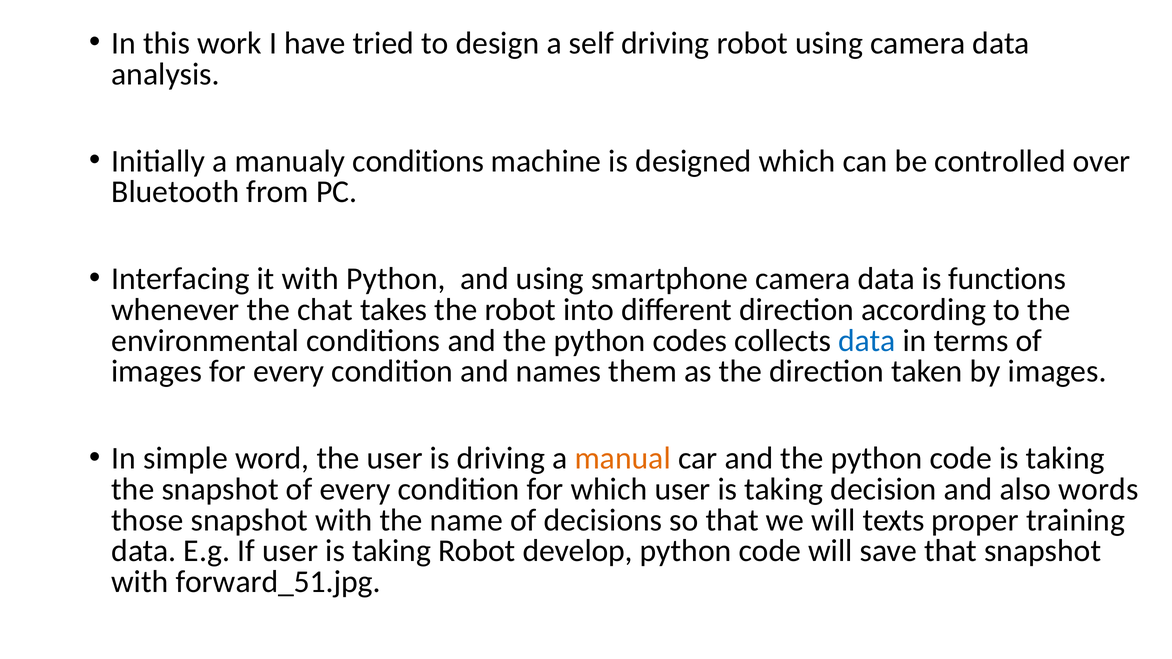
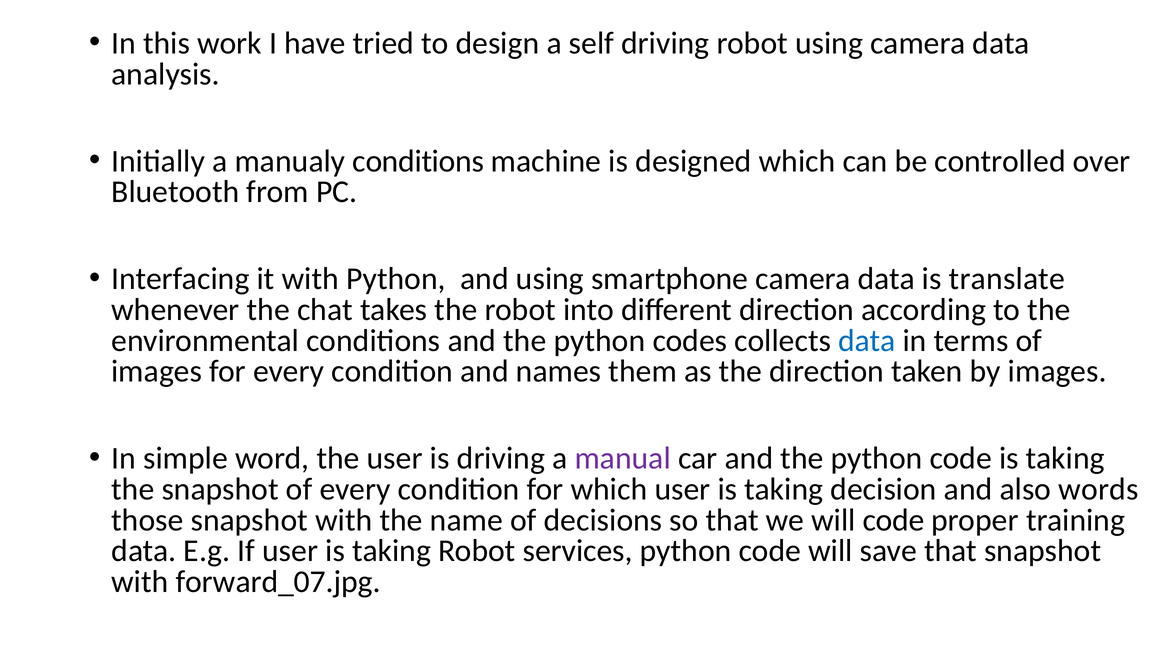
functions: functions -> translate (1007, 279)
manual colour: orange -> purple (623, 459)
will texts: texts -> code (894, 520)
develop: develop -> services (578, 551)
forward_51.jpg: forward_51.jpg -> forward_07.jpg (278, 582)
